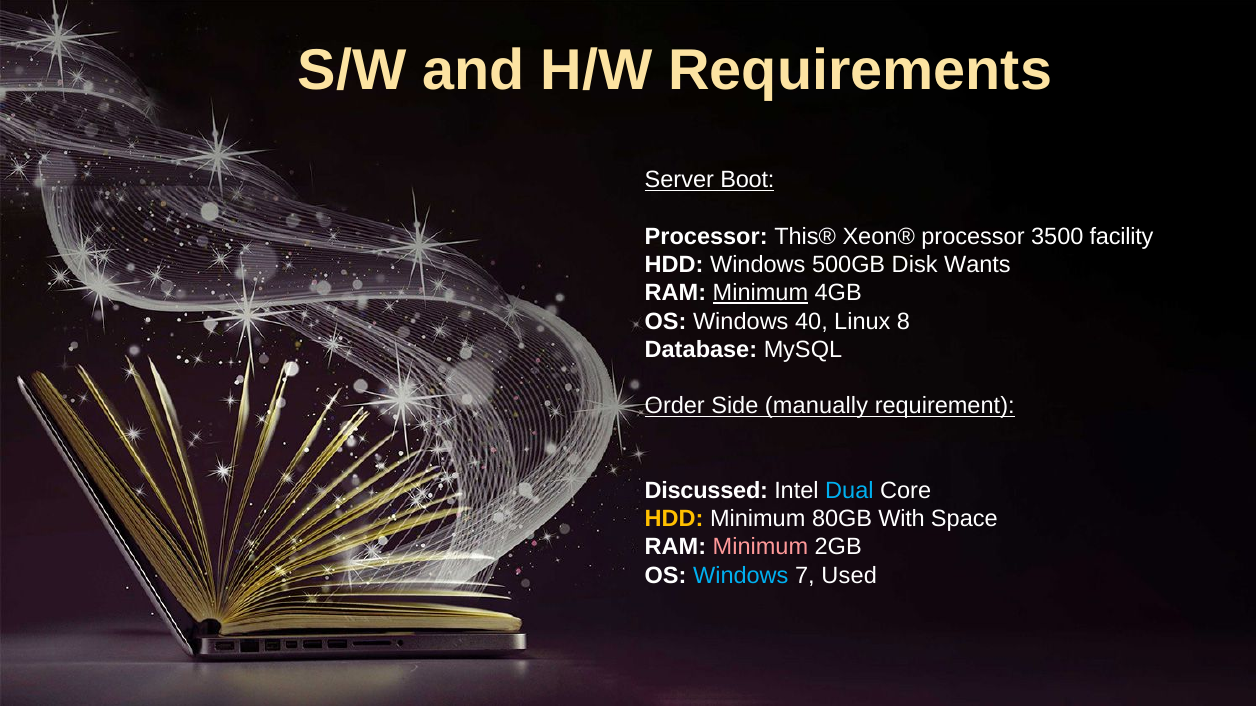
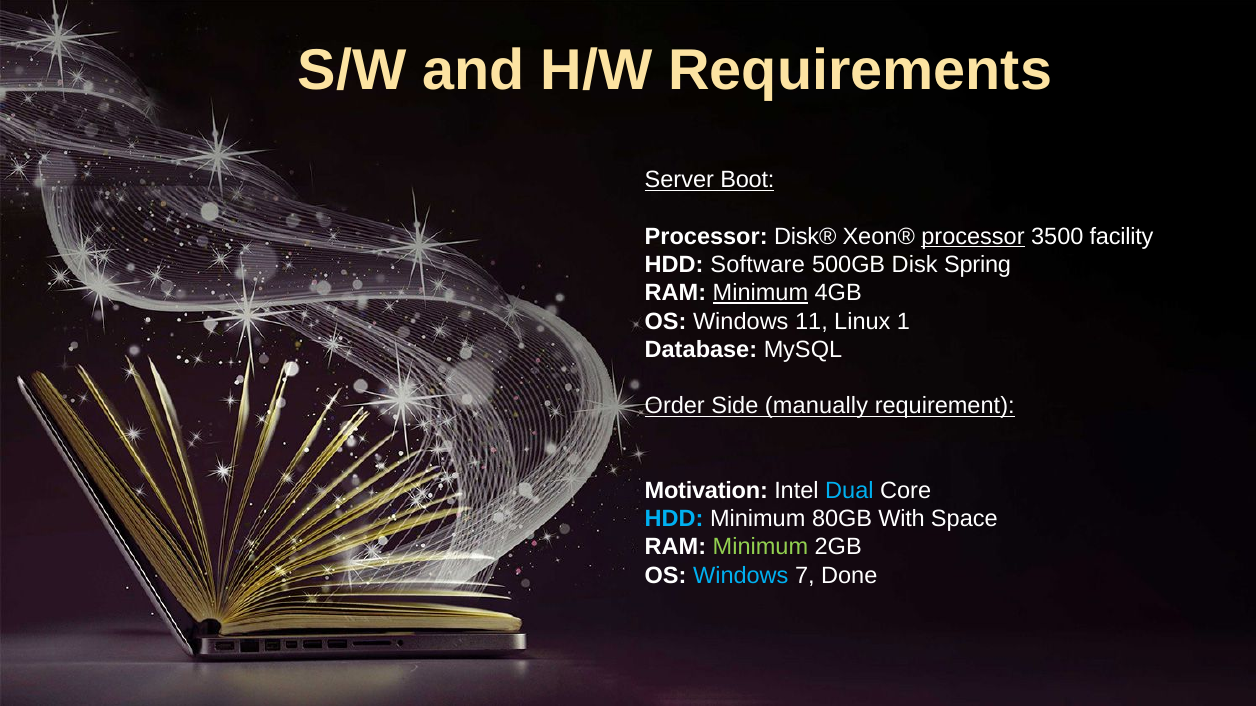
This®: This® -> Disk® (805, 237)
processor underline: none -> present (973, 237)
HDD Windows: Windows -> Software (758, 265)
Wants: Wants -> Spring (978, 265)
40: 40 -> 11 (811, 321)
8: 8 -> 1 (904, 321)
Discussed: Discussed -> Motivation (706, 491)
HDD colour: yellow -> light blue (674, 519)
Minimum colour: pink -> light green (760, 548)
Used: Used -> Done (849, 576)
